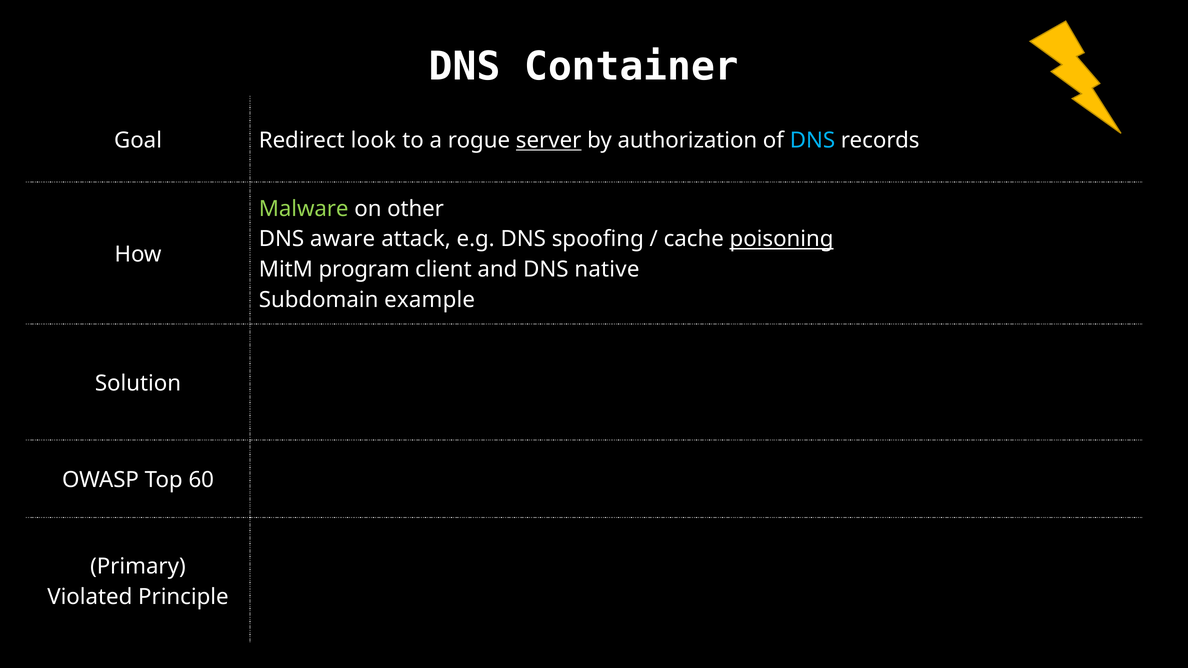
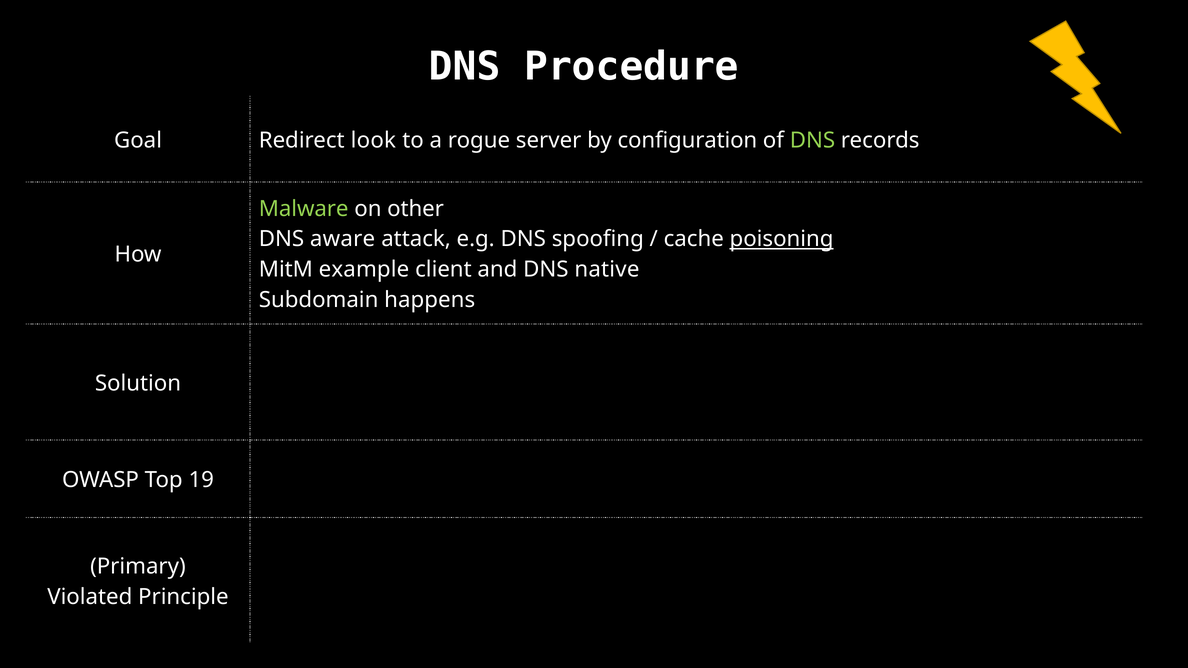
Container: Container -> Procedure (631, 67)
server underline: present -> none (549, 140)
authorization: authorization -> configuration (687, 140)
DNS colour: light blue -> light green (812, 140)
program: program -> example (364, 270)
example: example -> happens (430, 300)
60: 60 -> 19 (201, 480)
